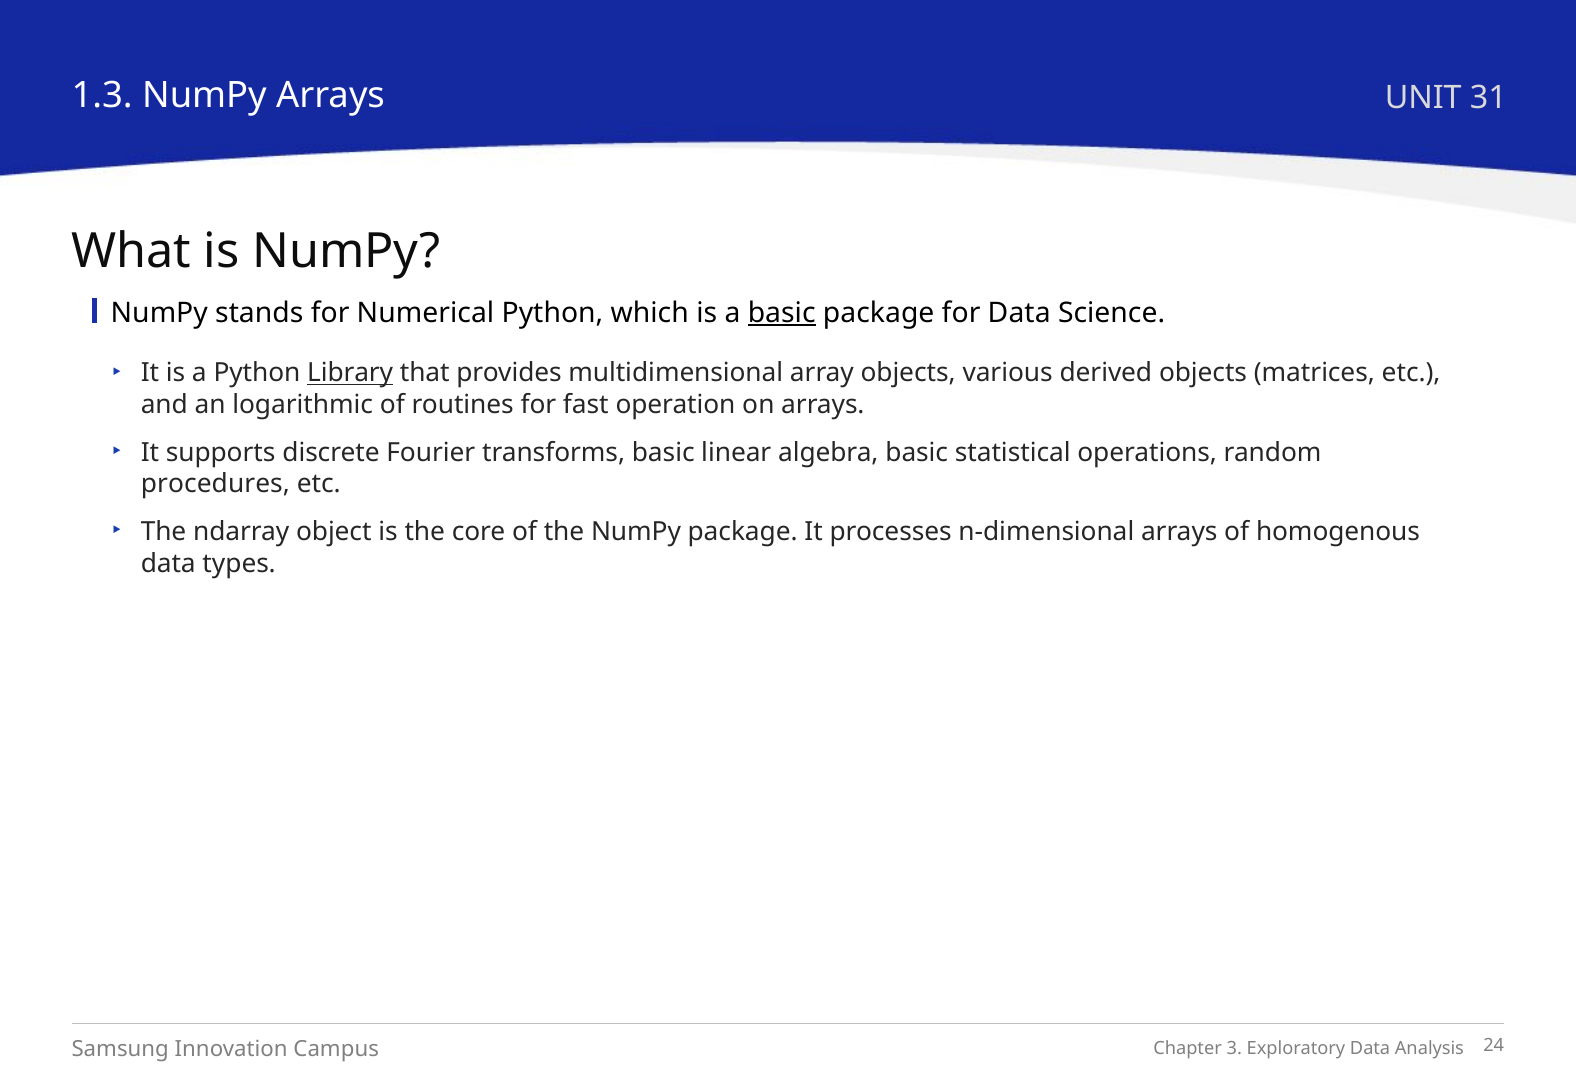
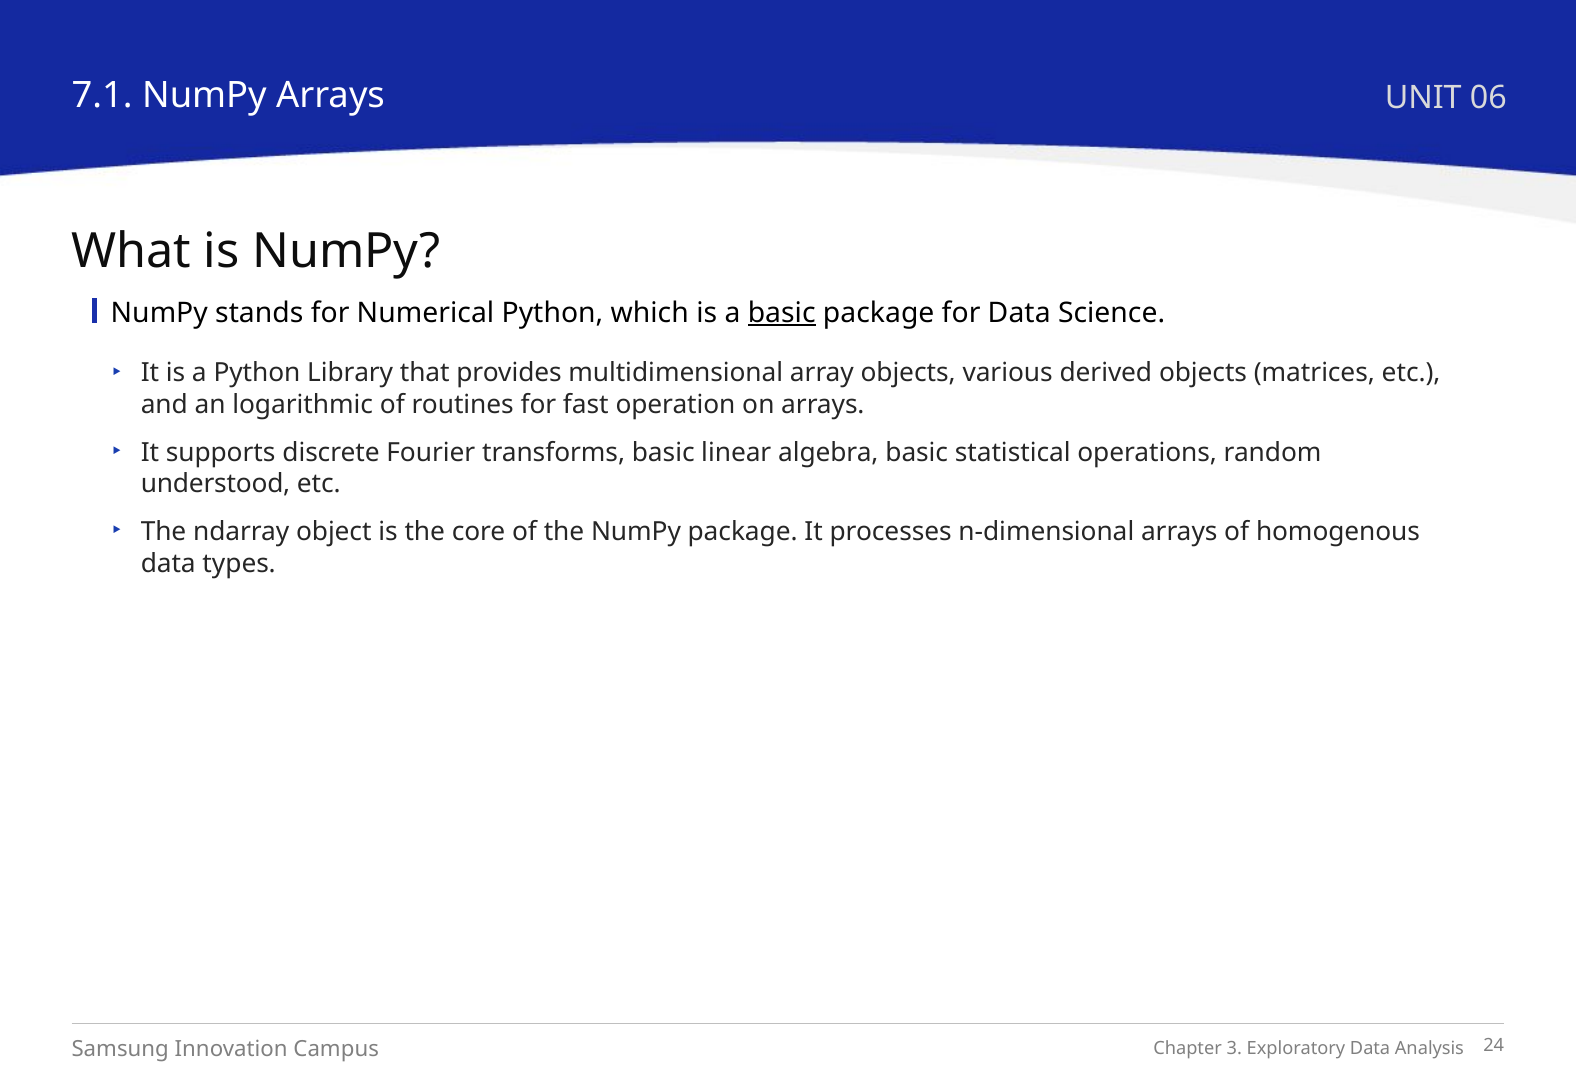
1.3: 1.3 -> 7.1 (102, 96)
31: 31 -> 06 (1488, 98)
Library underline: present -> none (350, 373)
procedures: procedures -> understood (216, 484)
